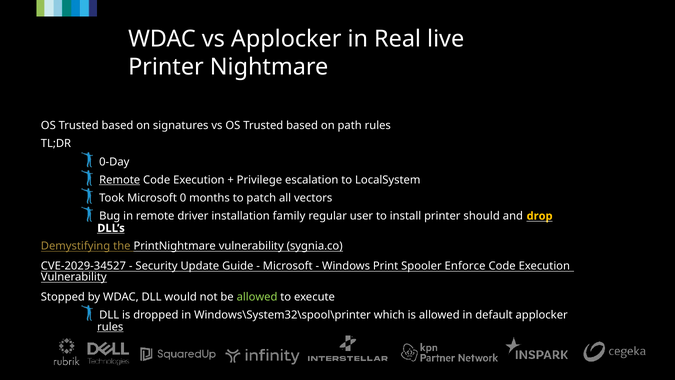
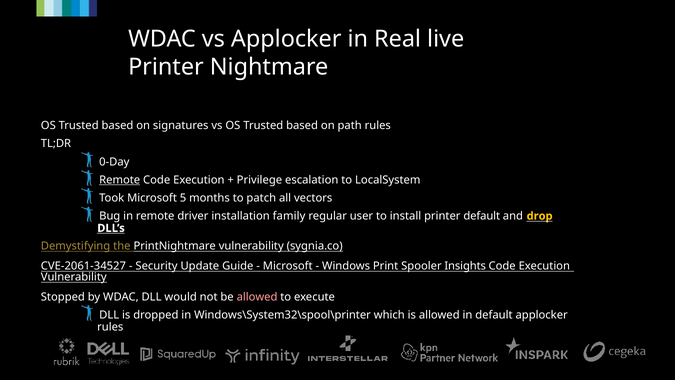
0: 0 -> 5 (183, 198)
printer should: should -> default (482, 216)
CVE-2029-34527: CVE-2029-34527 -> CVE-2061-34527 (83, 266)
Enforce: Enforce -> Insights (465, 266)
allowed colour: light green -> pink (257, 297)
rules underline: present -> none (110, 327)
